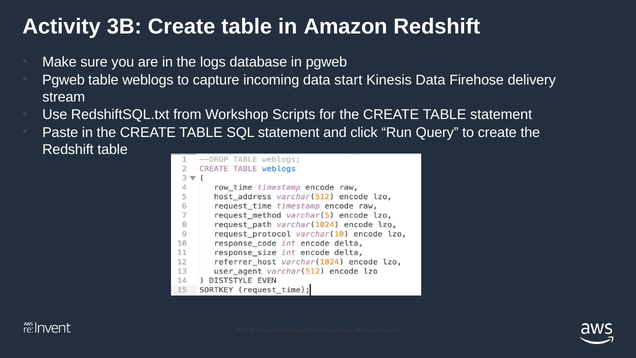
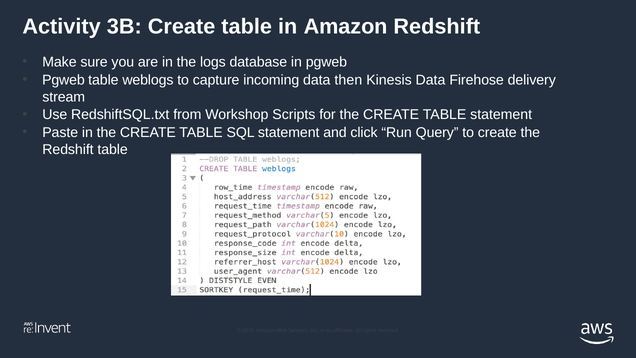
start: start -> then (348, 80)
